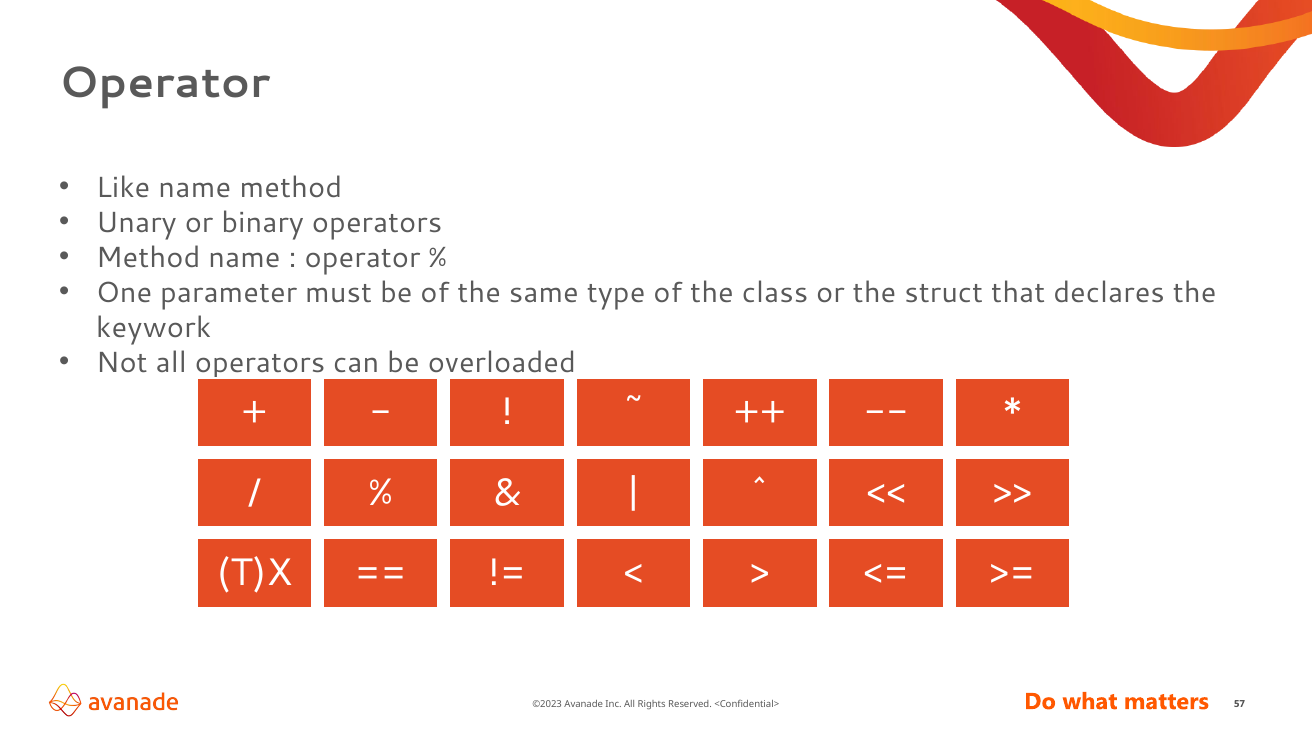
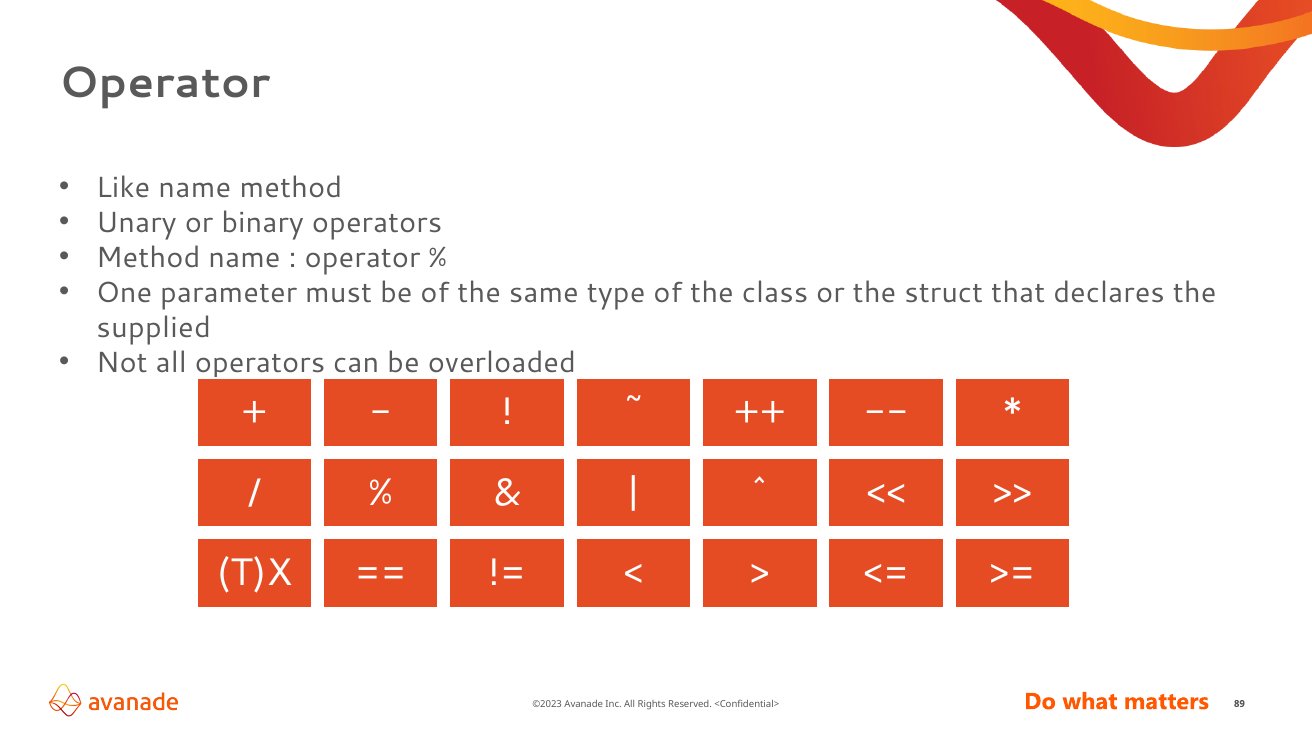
keywork: keywork -> supplied (154, 328)
57: 57 -> 89 (1239, 704)
